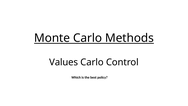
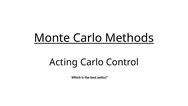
Values: Values -> Acting (64, 62)
